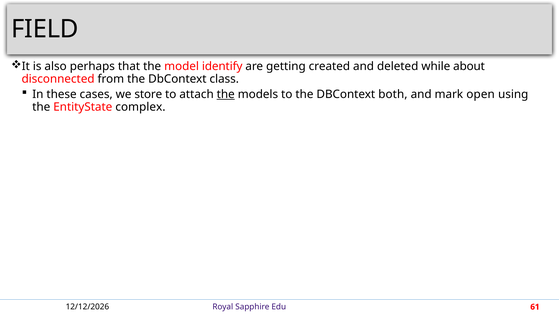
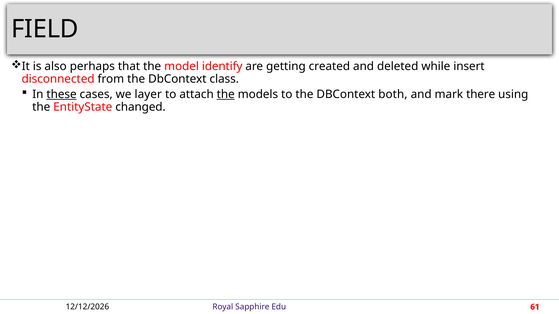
about: about -> insert (469, 66)
these underline: none -> present (62, 94)
store: store -> layer (148, 94)
open: open -> there (481, 94)
complex: complex -> changed (140, 107)
